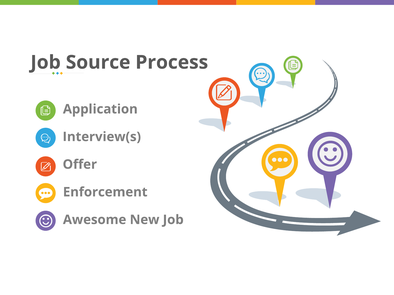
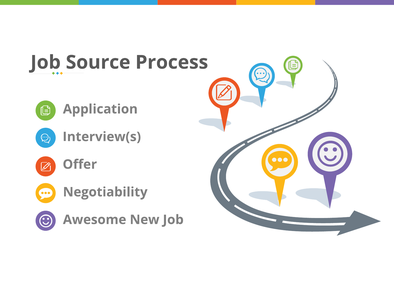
Enforcement: Enforcement -> Negotiability (105, 192)
